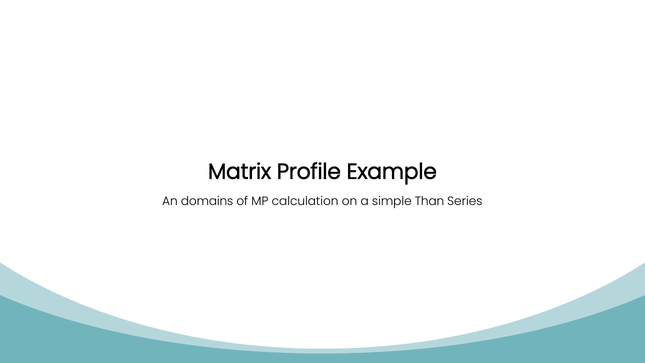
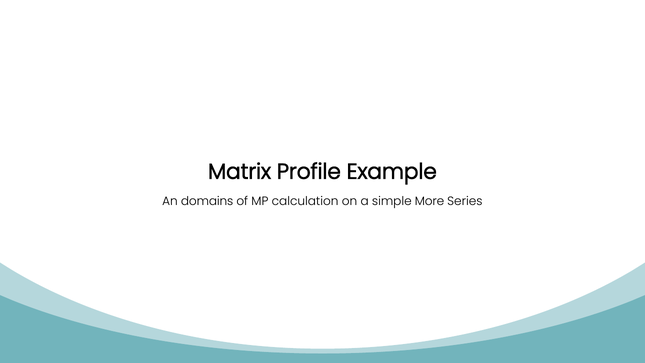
Than: Than -> More (430, 201)
